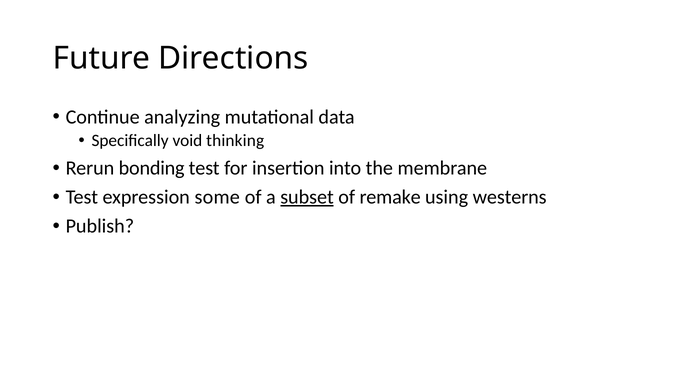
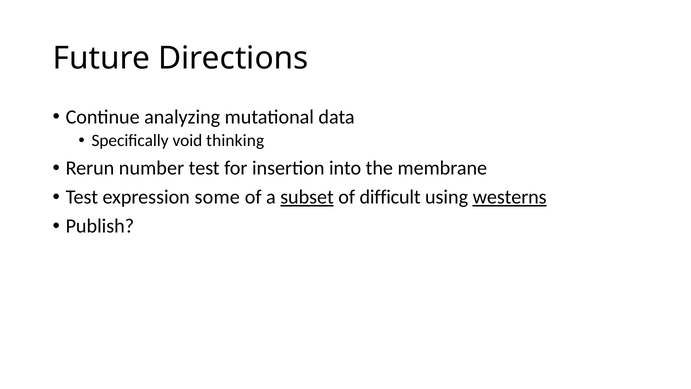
bonding: bonding -> number (152, 168)
remake: remake -> difficult (390, 197)
westerns underline: none -> present (510, 197)
